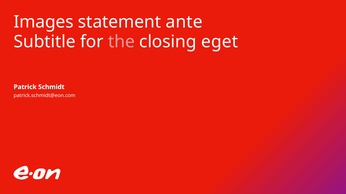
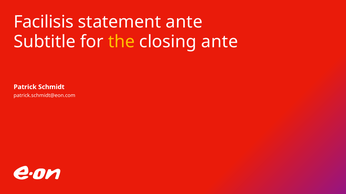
Images: Images -> Facilisis (44, 22)
the colour: pink -> yellow (121, 42)
closing eget: eget -> ante (220, 42)
